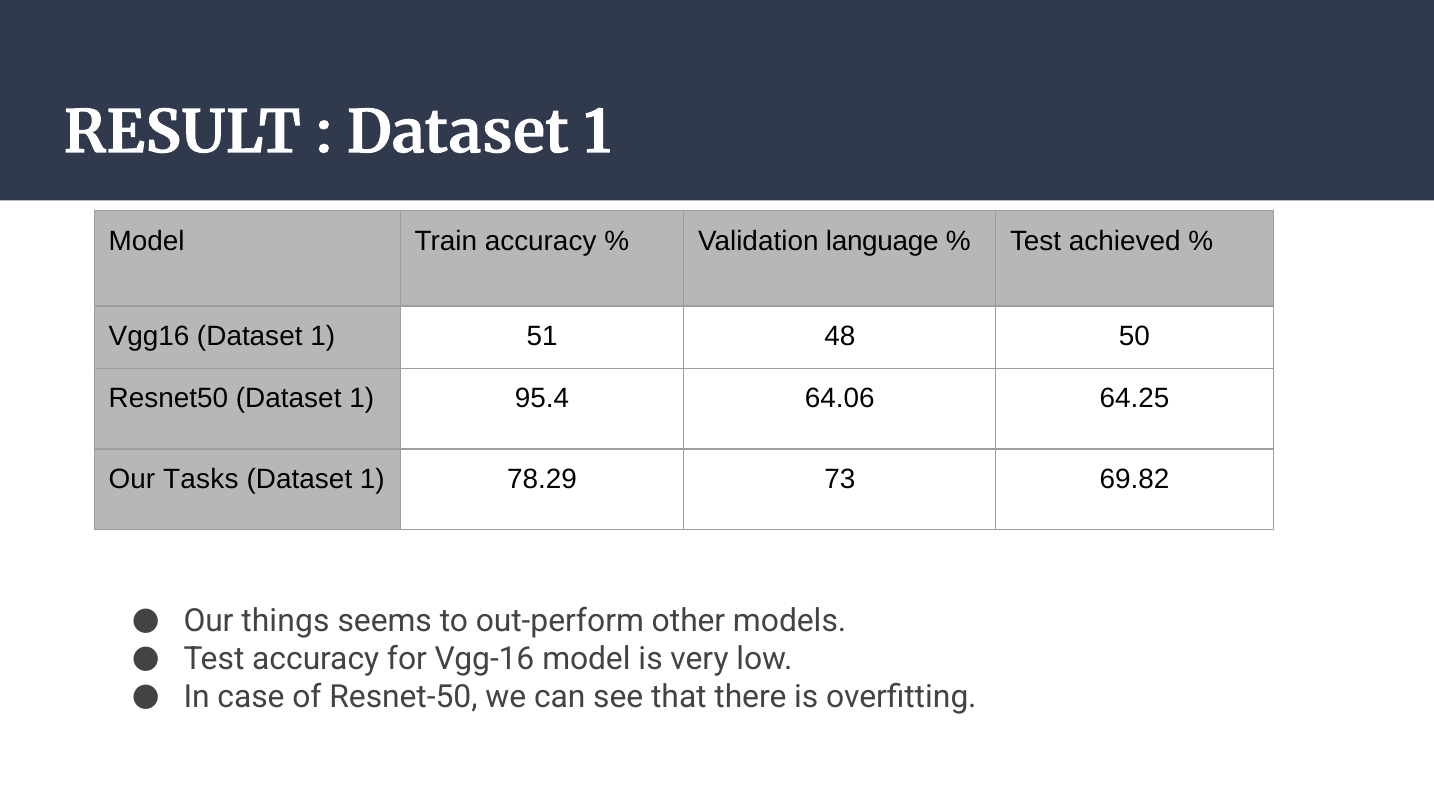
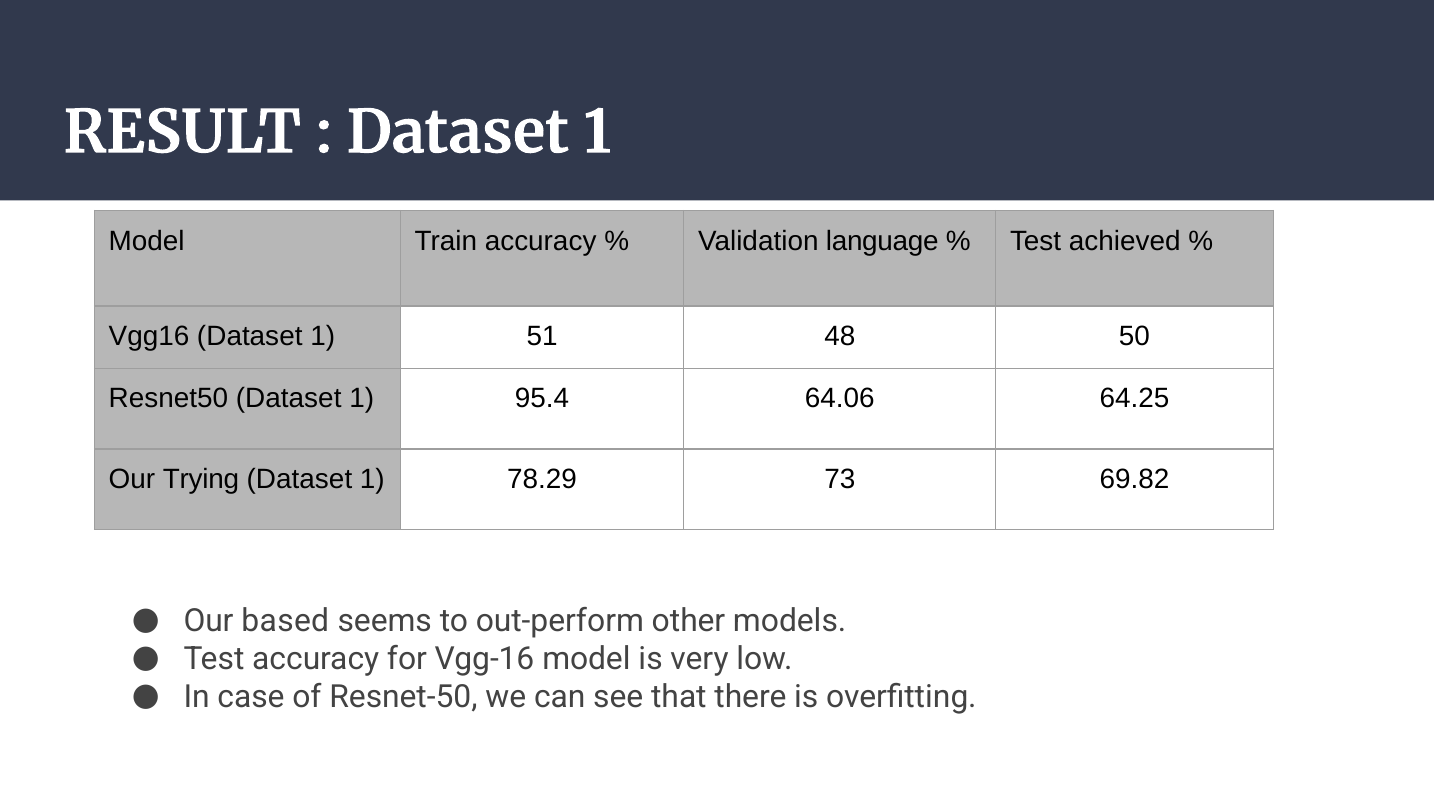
Tasks: Tasks -> Trying (201, 479)
things: things -> based (285, 621)
